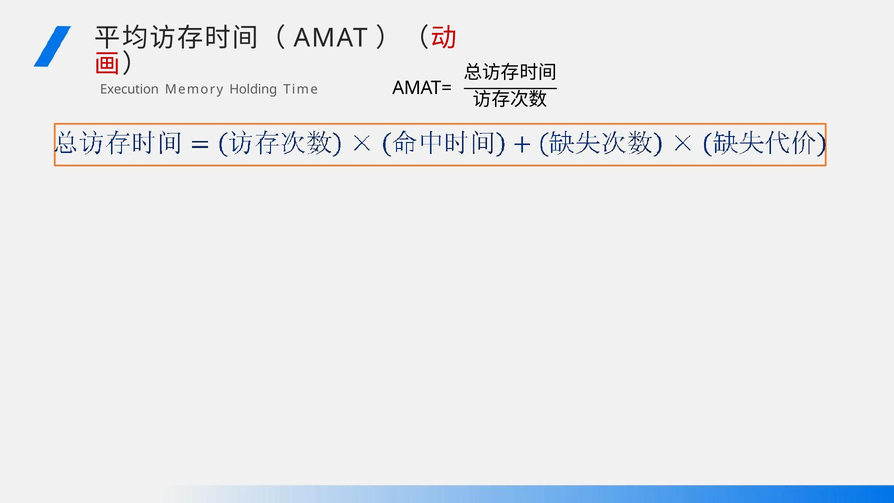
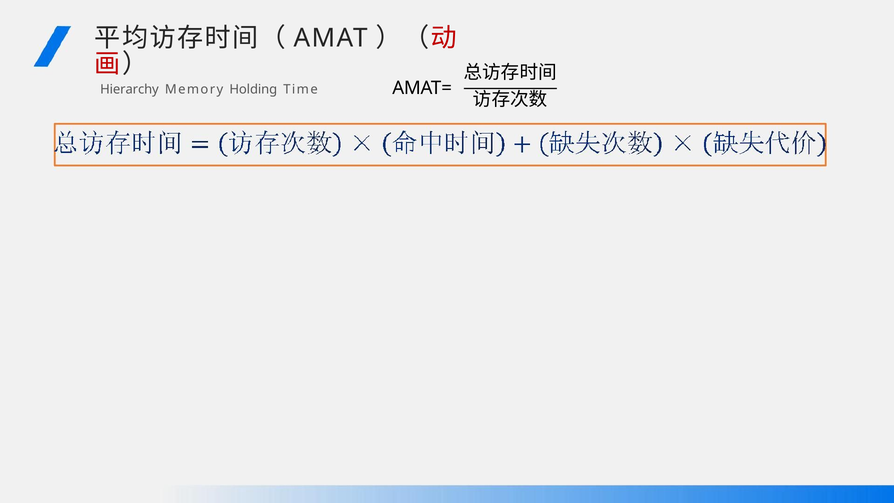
Execution: Execution -> Hierarchy (129, 89)
